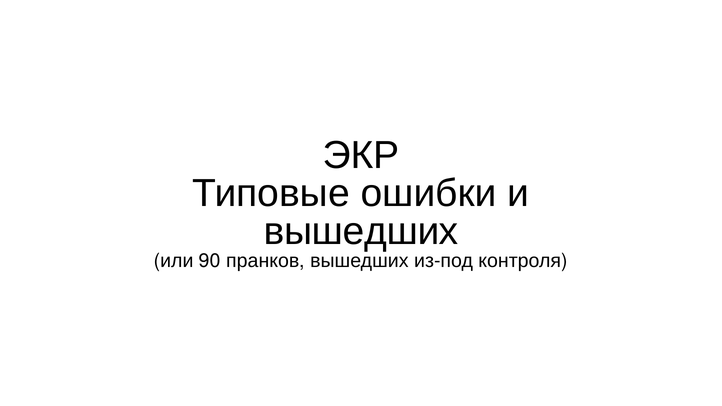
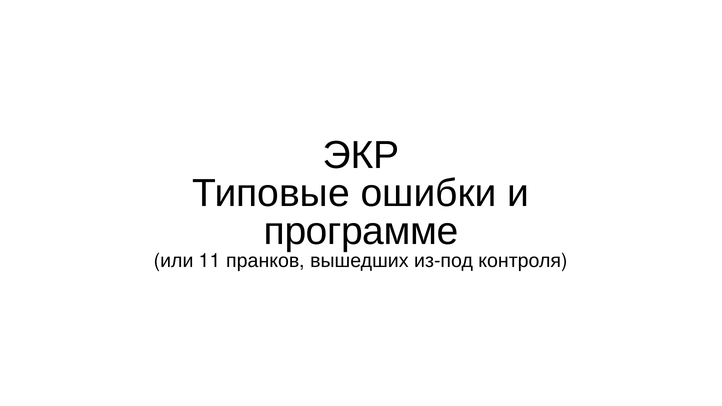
вышедших: вышедших -> программе (361, 232)
90: 90 -> 11 (210, 261)
